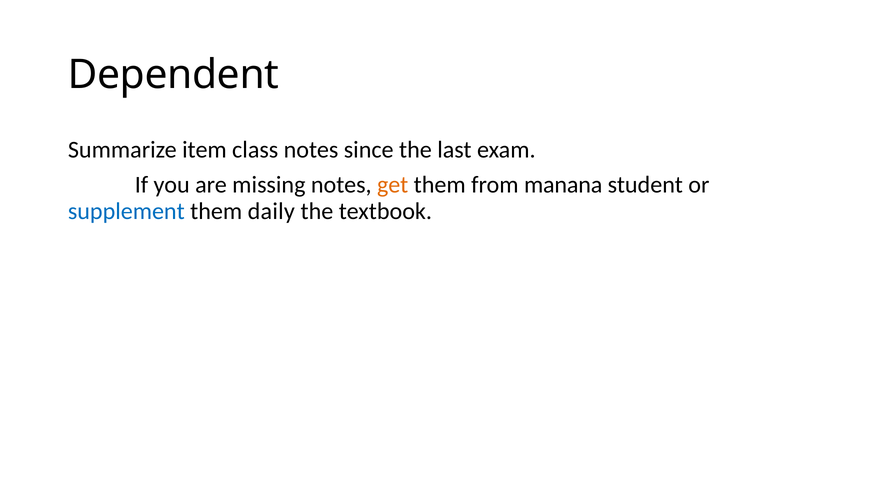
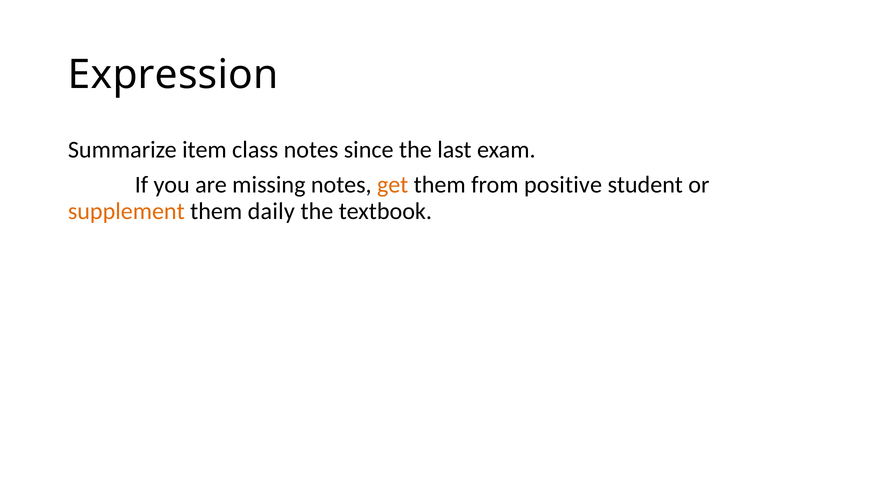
Dependent: Dependent -> Expression (173, 75)
manana: manana -> positive (563, 185)
supplement colour: blue -> orange (126, 211)
